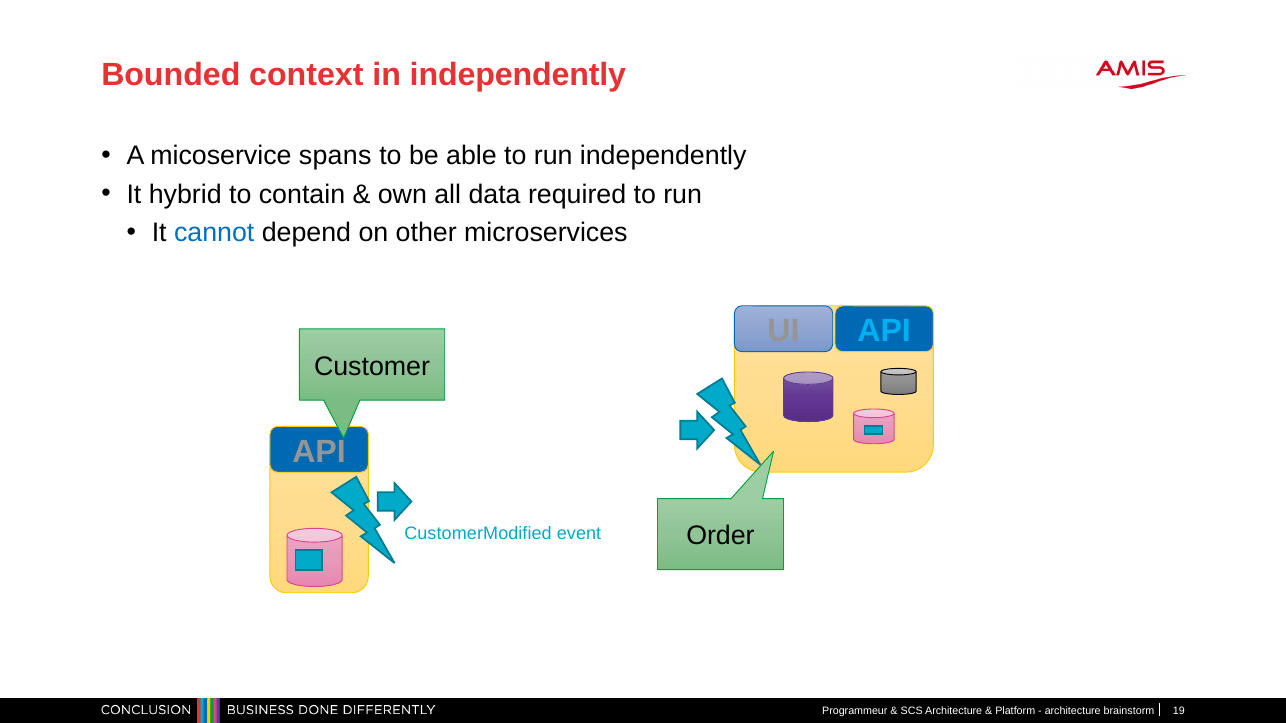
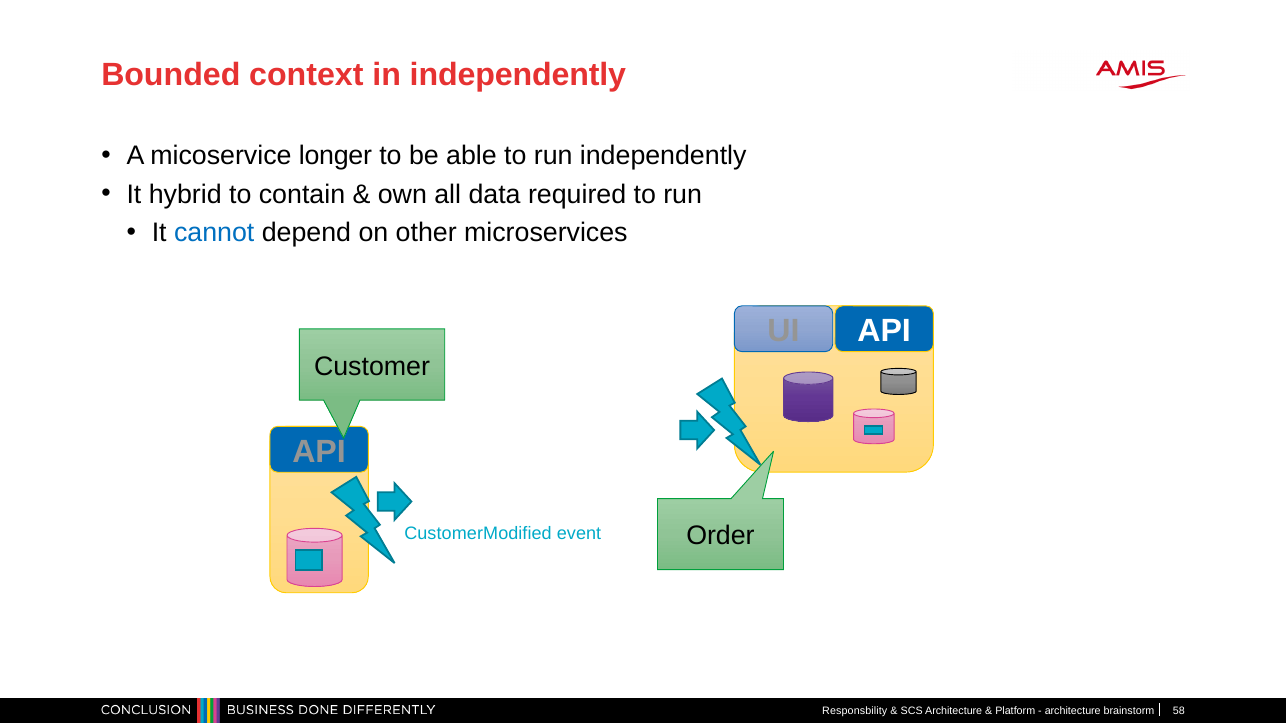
spans: spans -> longer (335, 156)
API colour: light blue -> white (884, 331)
Programmeur: Programmeur -> Responsbility (855, 711)
19: 19 -> 58 (1179, 711)
